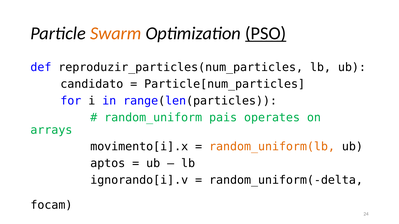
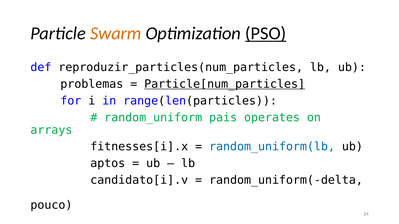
candidato: candidato -> problemas (92, 84)
Particle[num_particles underline: none -> present (225, 84)
movimento[i].x: movimento[i].x -> fitnesses[i].x (139, 147)
random_uniform(lb colour: orange -> blue (272, 147)
ignorando[i].v: ignorando[i].v -> candidato[i].v (139, 180)
focam: focam -> pouco (51, 206)
